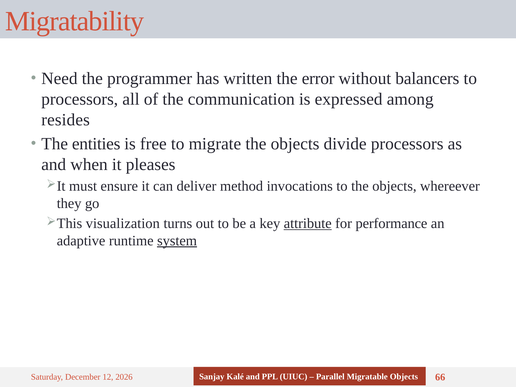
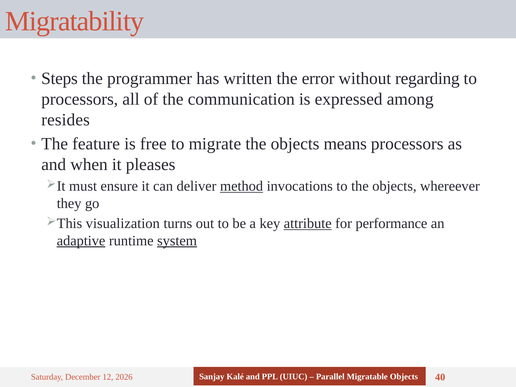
Need: Need -> Steps (59, 79)
balancers: balancers -> regarding (427, 79)
entities: entities -> feature (96, 144)
divide: divide -> means (345, 144)
method underline: none -> present (242, 186)
adaptive underline: none -> present (81, 241)
66: 66 -> 40 (440, 377)
